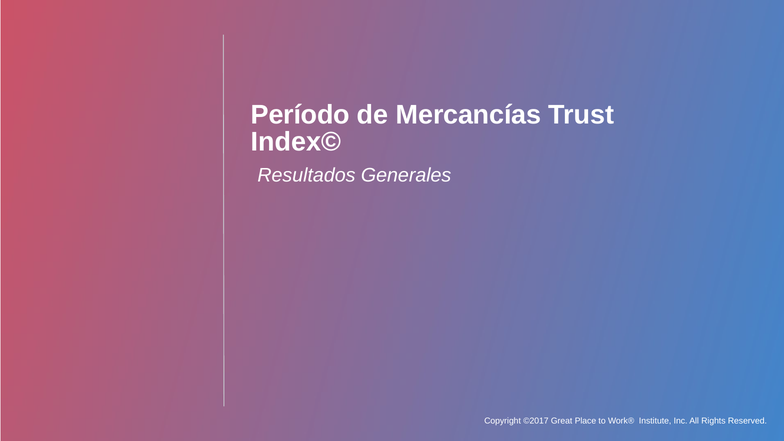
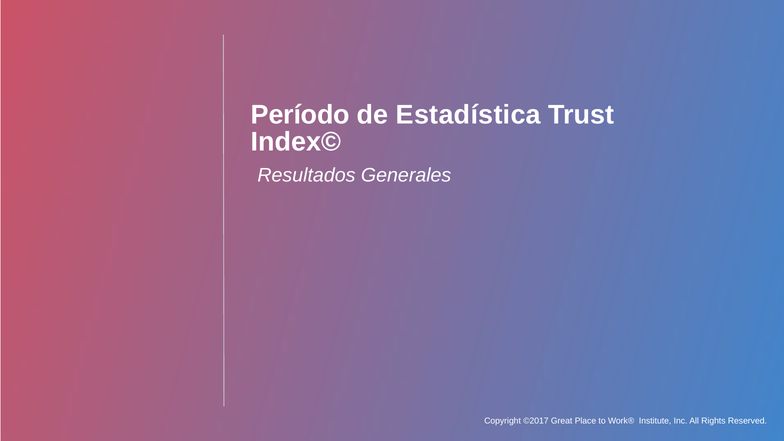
Mercancías: Mercancías -> Estadística (468, 115)
